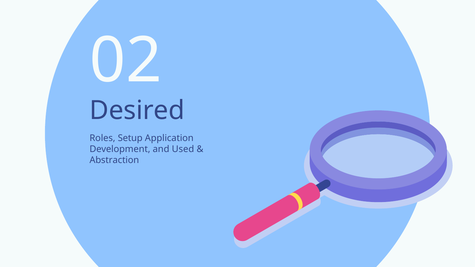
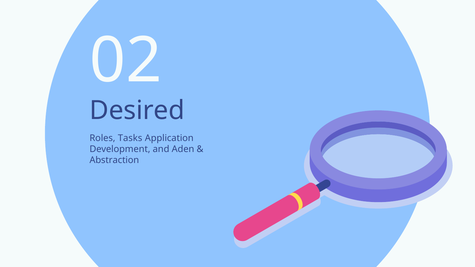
Setup: Setup -> Tasks (130, 138)
Used: Used -> Aden (183, 149)
